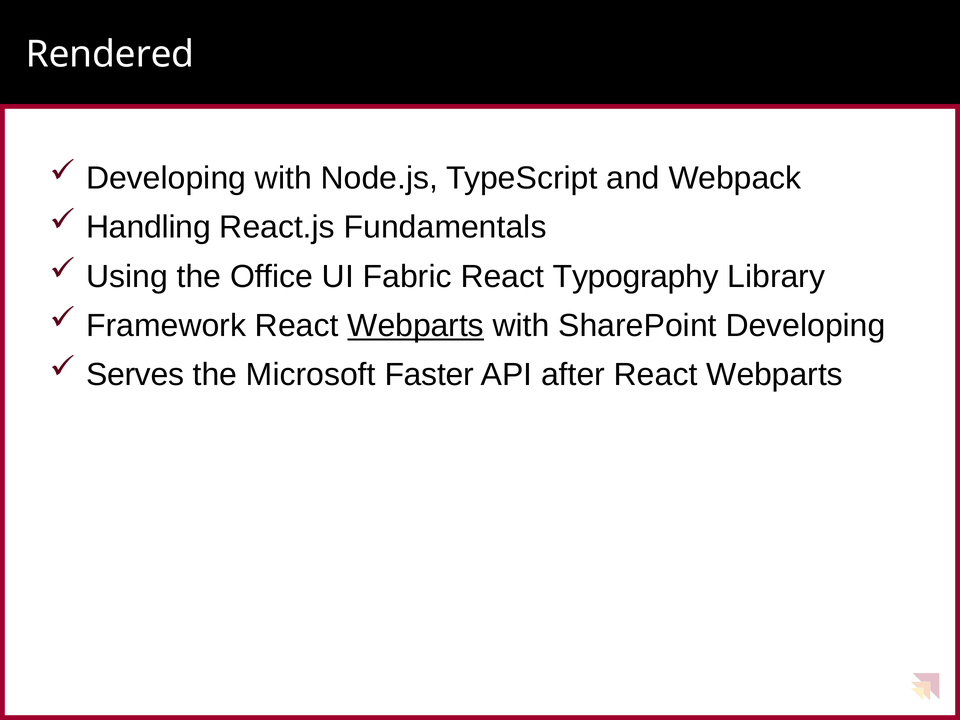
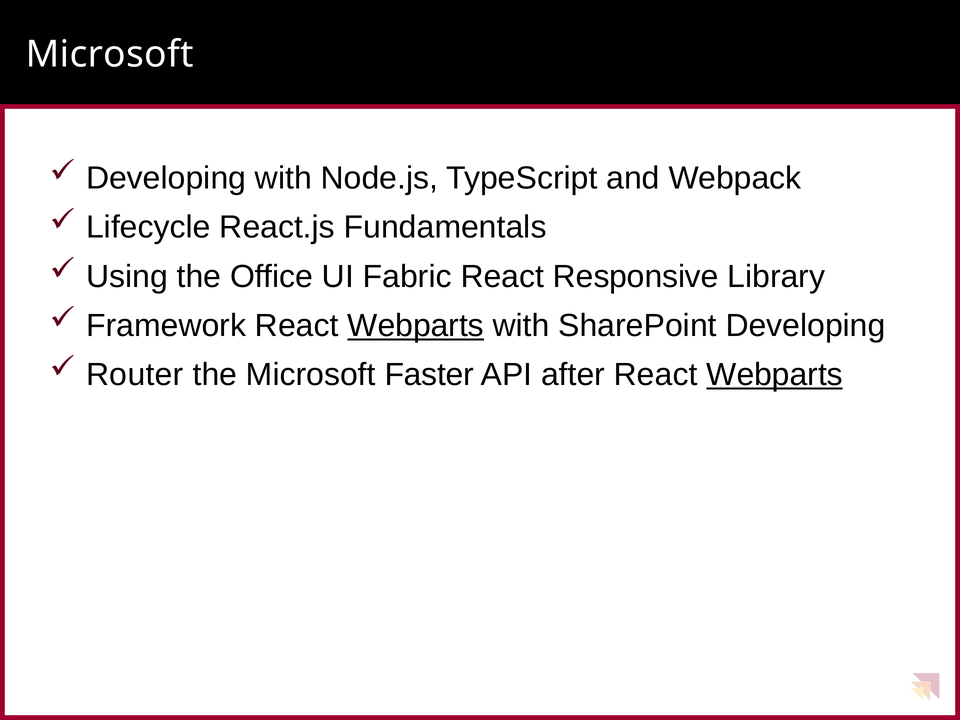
Rendered: Rendered -> Microsoft (110, 55)
Handling: Handling -> Lifecycle (148, 227)
Typography: Typography -> Responsive (636, 276)
Serves: Serves -> Router (135, 375)
Webparts underline: none -> present (775, 375)
